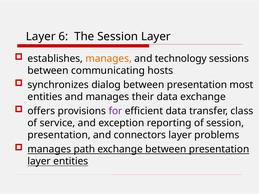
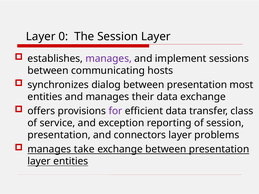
6: 6 -> 0 (63, 36)
manages colour: orange -> purple (109, 59)
technology: technology -> implement (181, 59)
path: path -> take (84, 149)
